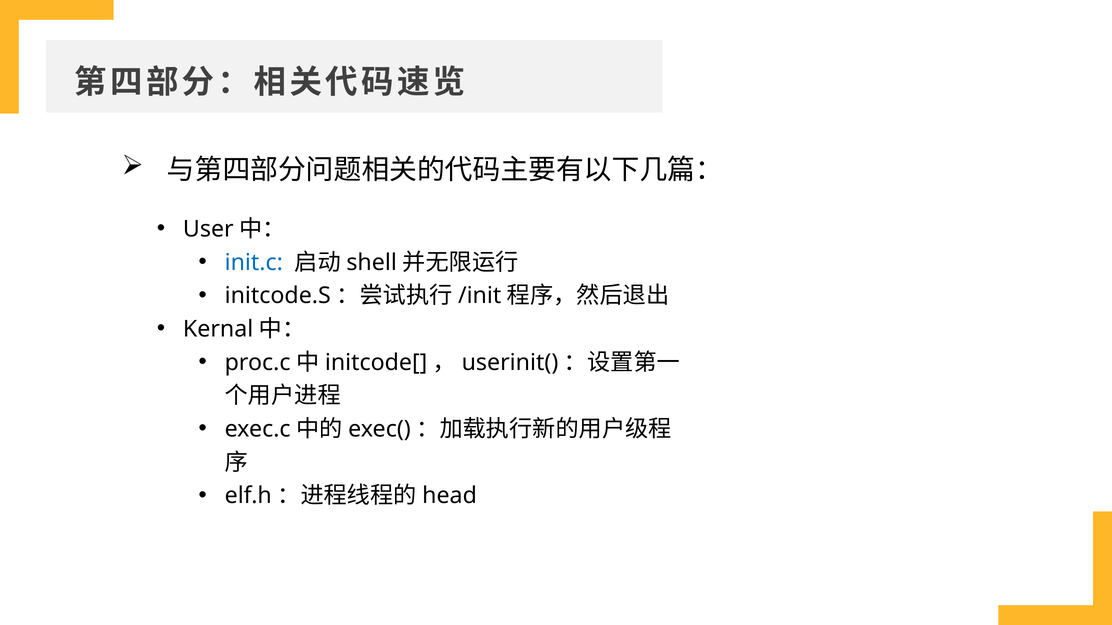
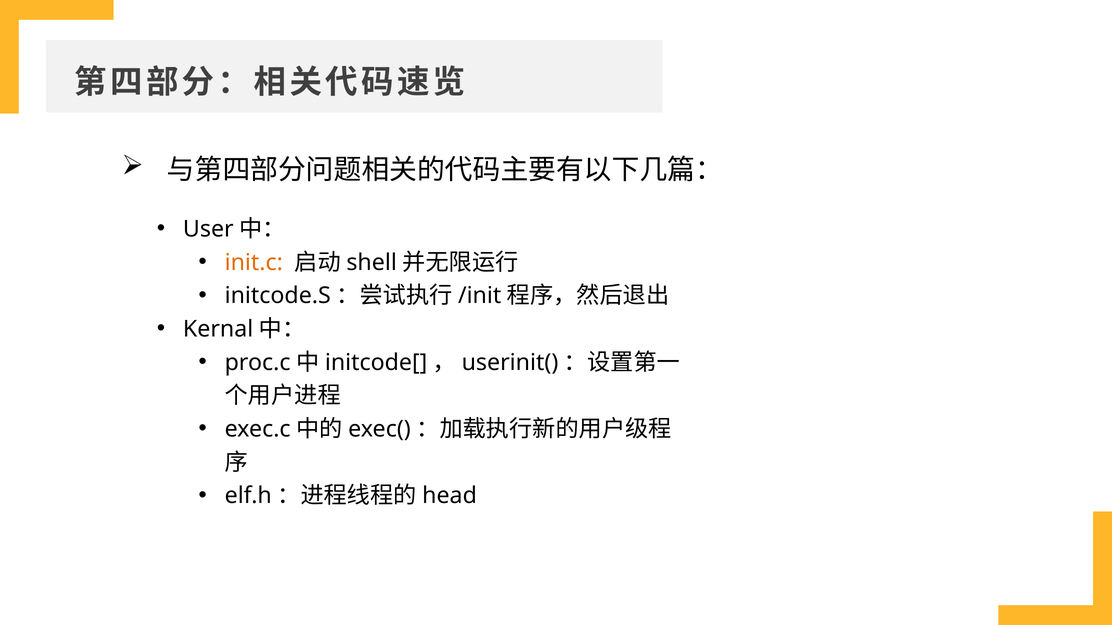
init.c colour: blue -> orange (254, 263)
